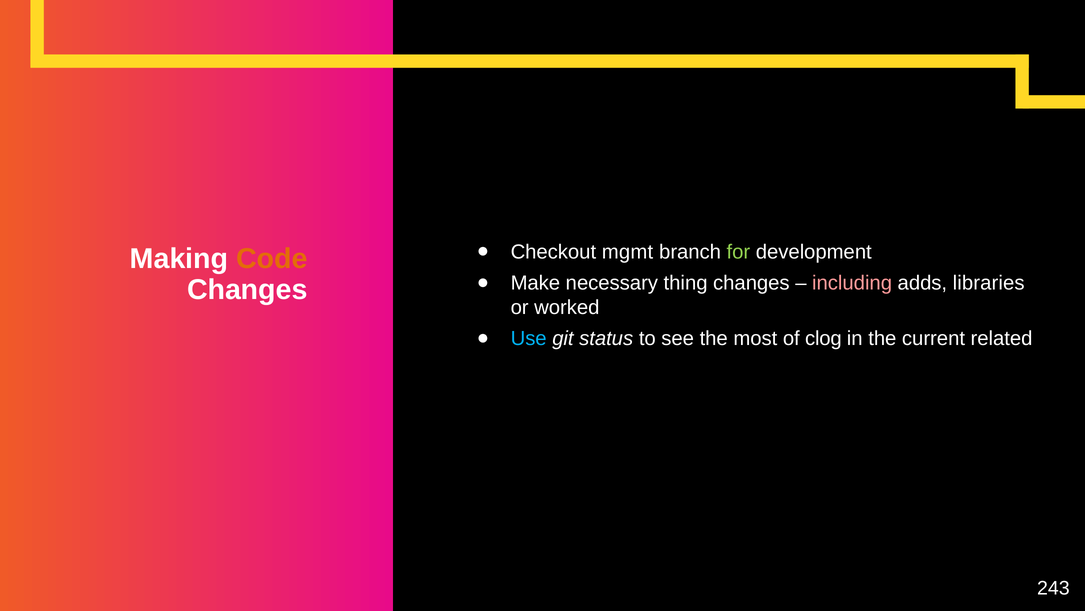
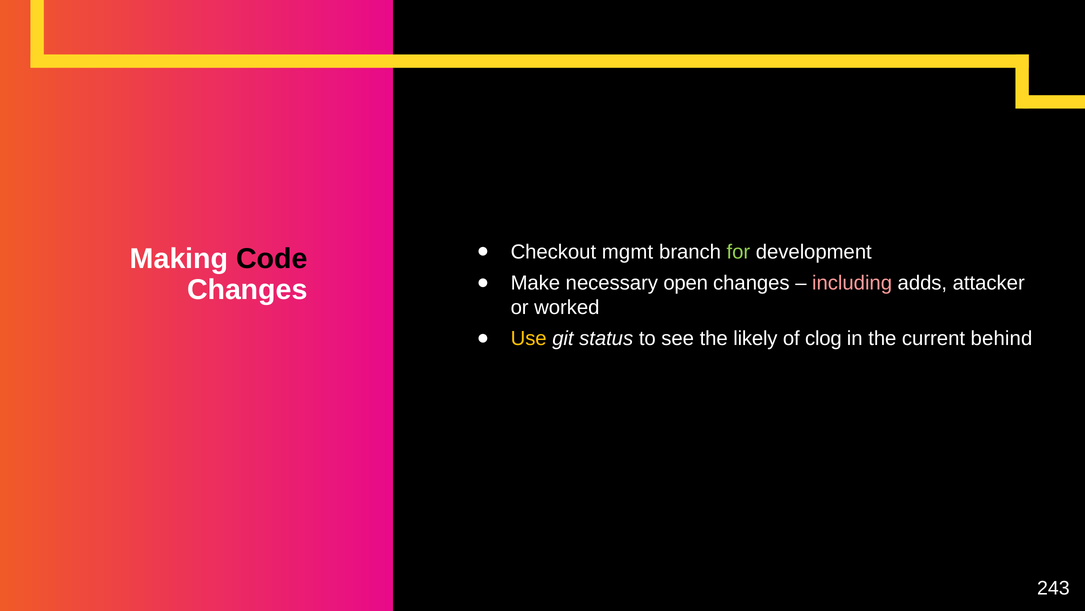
Code colour: orange -> black (272, 259)
thing: thing -> open (686, 283)
libraries: libraries -> attacker (989, 283)
Use colour: light blue -> yellow (529, 338)
most: most -> likely (755, 338)
related: related -> behind (1001, 338)
